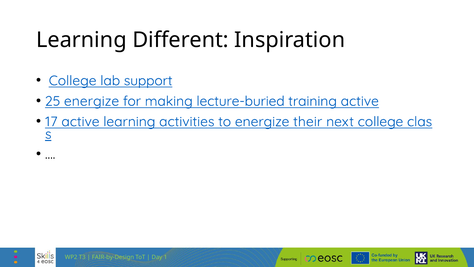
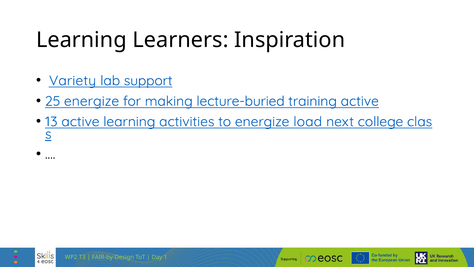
Different: Different -> Learners (180, 40)
College: College -> Variety (73, 81)
17: 17 -> 13 (51, 122)
their: their -> load (308, 122)
